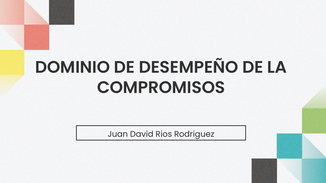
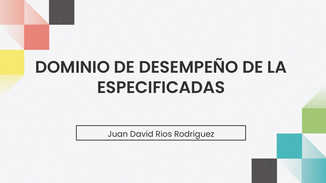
COMPROMISOS: COMPROMISOS -> ESPECIFICADAS (161, 88)
